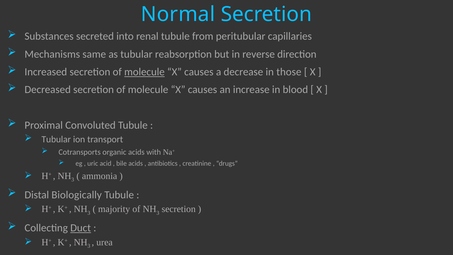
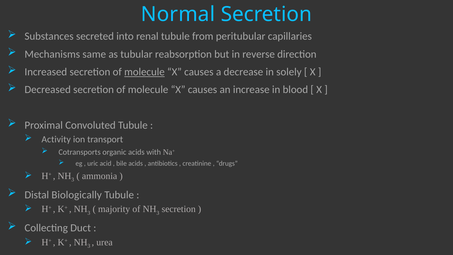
those: those -> solely (289, 72)
Tubular: Tubular -> Activity (56, 139)
Duct underline: present -> none (81, 228)
